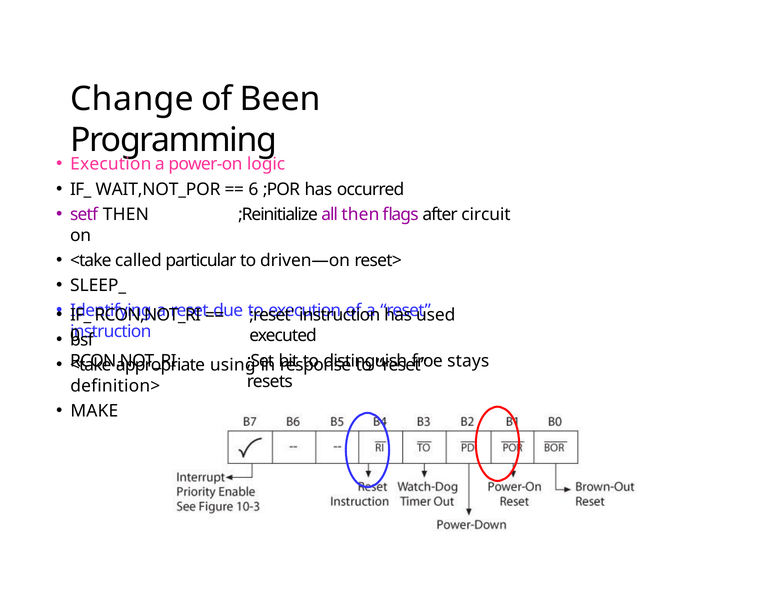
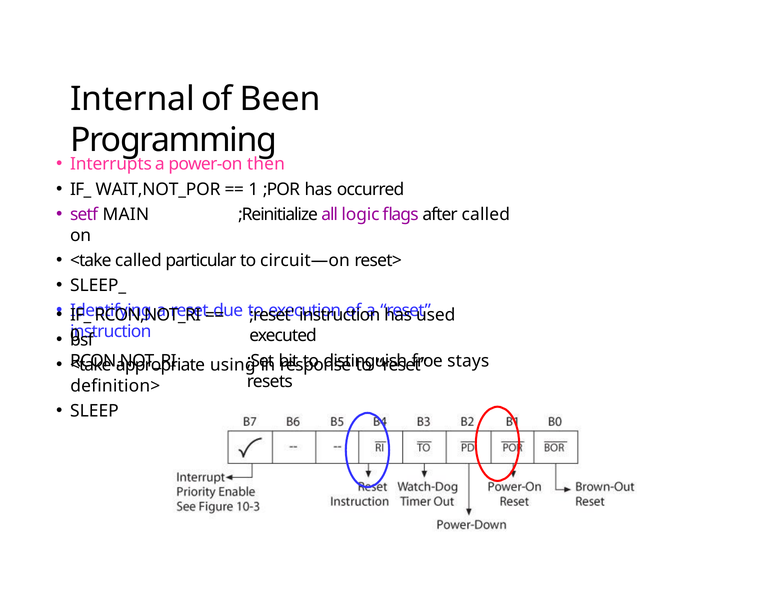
Change: Change -> Internal (132, 99)
Execution: Execution -> Interrupts (111, 164)
logic: logic -> then (266, 164)
6: 6 -> 1 (253, 189)
setf THEN: THEN -> MAIN (126, 215)
all then: then -> logic (361, 215)
after circuit: circuit -> called (486, 215)
driven—on: driven—on -> circuit—on (305, 260)
MAKE: MAKE -> SLEEP (94, 411)
